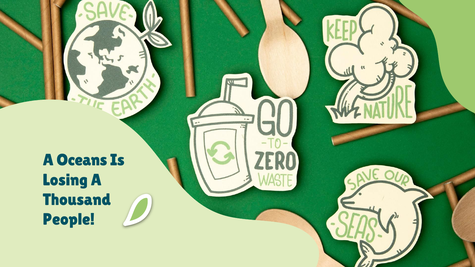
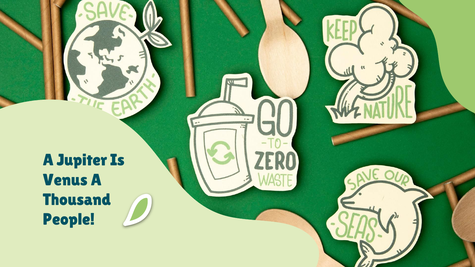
Oceans: Oceans -> Jupiter (82, 160)
Losing: Losing -> Venus (65, 180)
